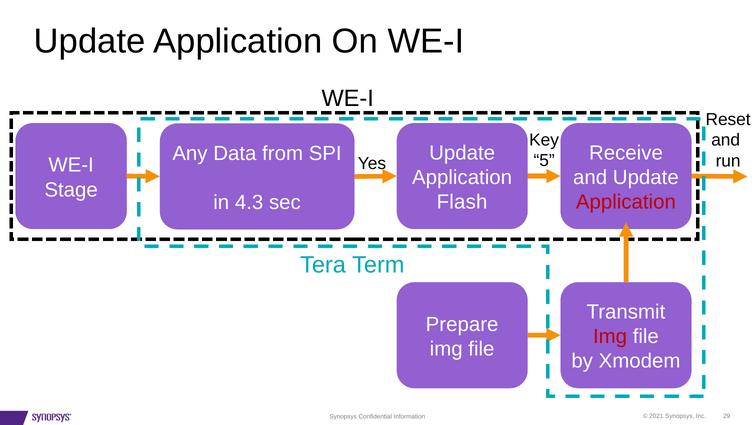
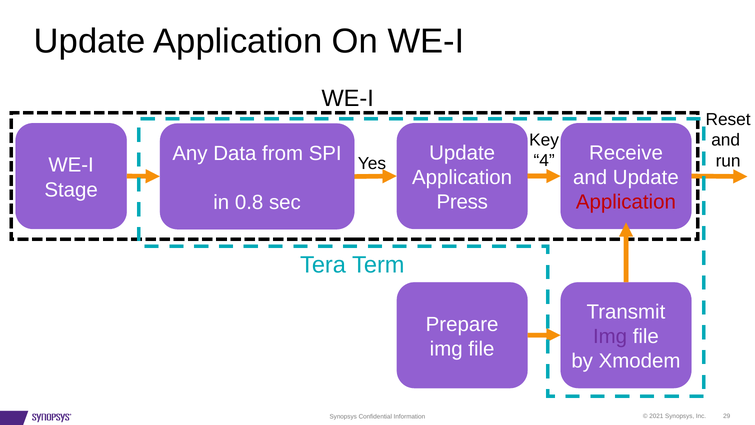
5: 5 -> 4 (544, 161)
Flash: Flash -> Press (462, 202)
4.3: 4.3 -> 0.8 (249, 202)
Img colour: red -> purple (610, 336)
